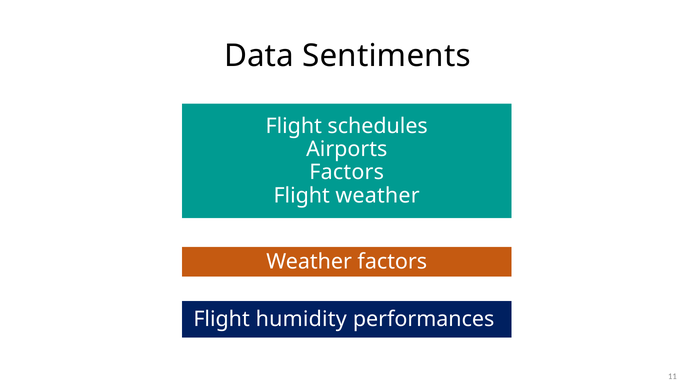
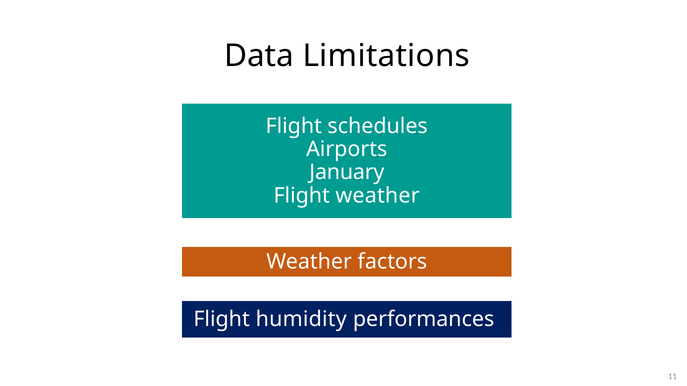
Sentiments: Sentiments -> Limitations (386, 56)
Factors: Factors -> January (347, 172)
